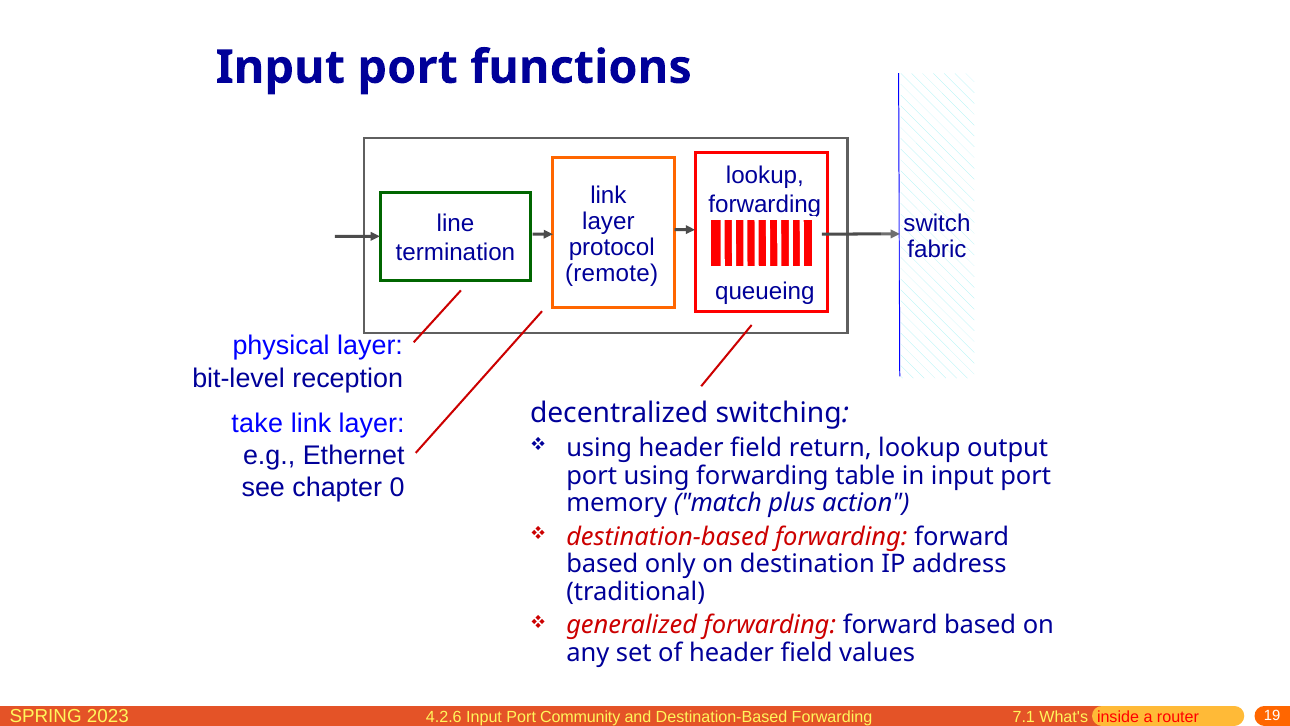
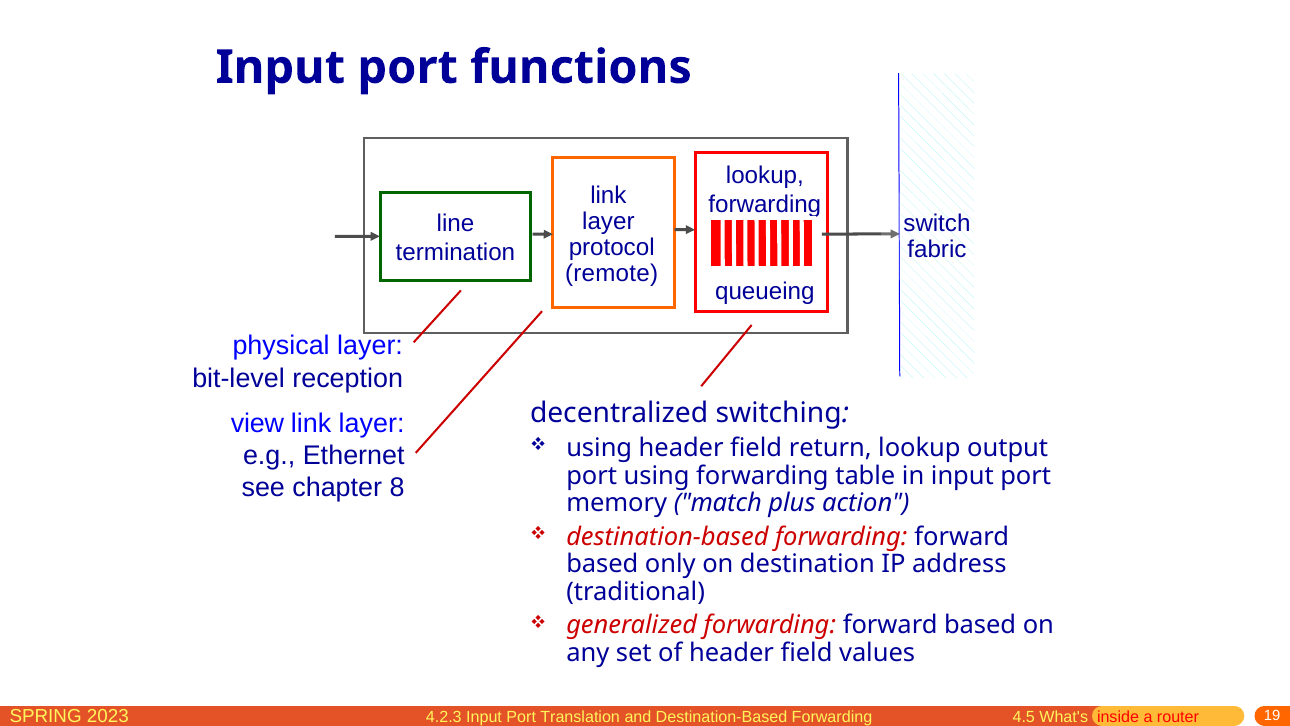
take: take -> view (257, 423)
0: 0 -> 8 (397, 488)
4.2.6: 4.2.6 -> 4.2.3 (444, 716)
Community: Community -> Translation (580, 716)
7.1: 7.1 -> 4.5 (1024, 716)
